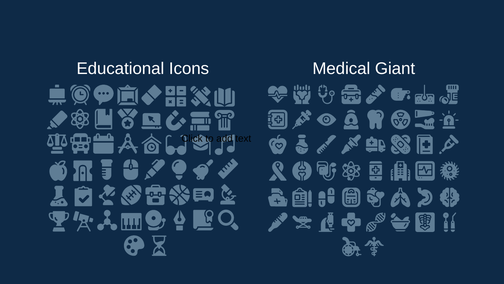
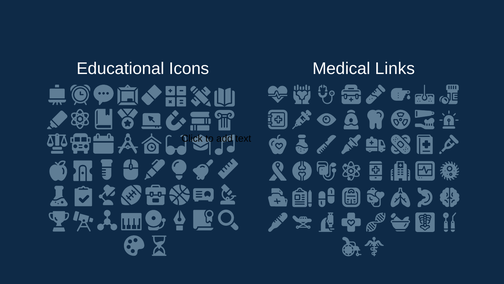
Giant: Giant -> Links (395, 69)
